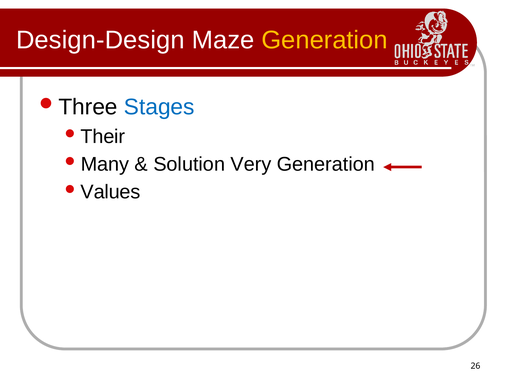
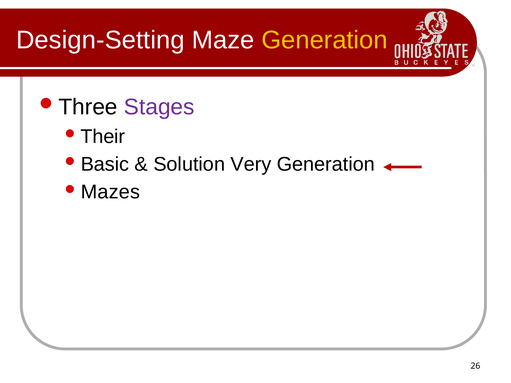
Design-Design: Design-Design -> Design-Setting (100, 40)
Stages colour: blue -> purple (159, 107)
Many: Many -> Basic (105, 164)
Values: Values -> Mazes (110, 192)
